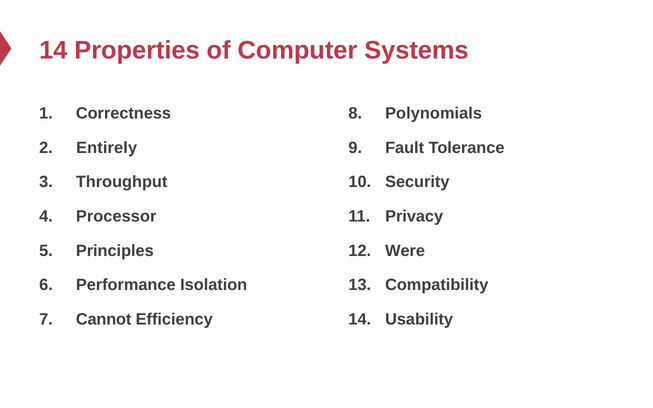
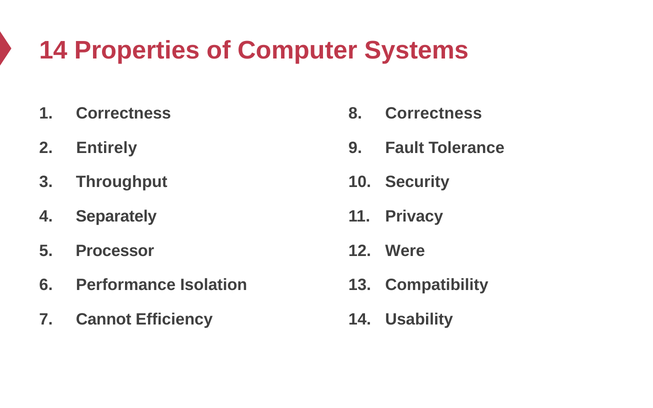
Polynomials: Polynomials -> Correctness (434, 113)
Processor: Processor -> Separately (116, 216)
Principles: Principles -> Processor (115, 251)
